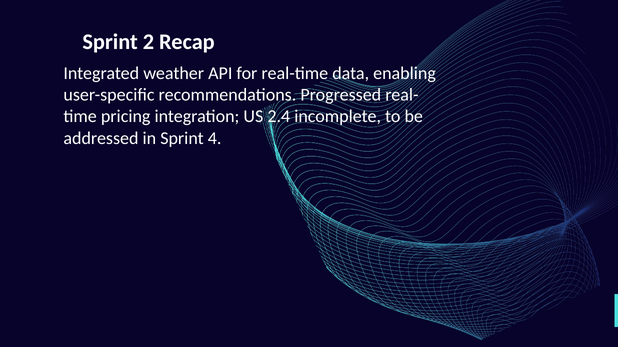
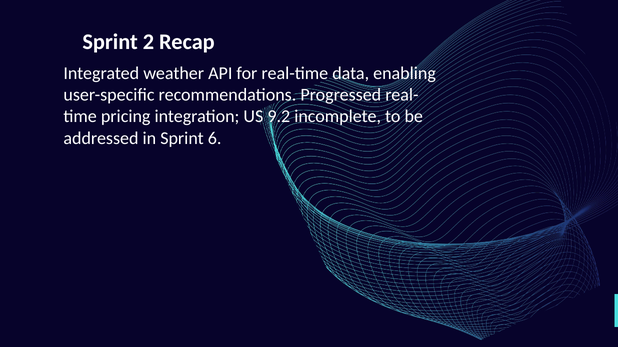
2.4: 2.4 -> 9.2 (279, 117)
4: 4 -> 6 (215, 138)
